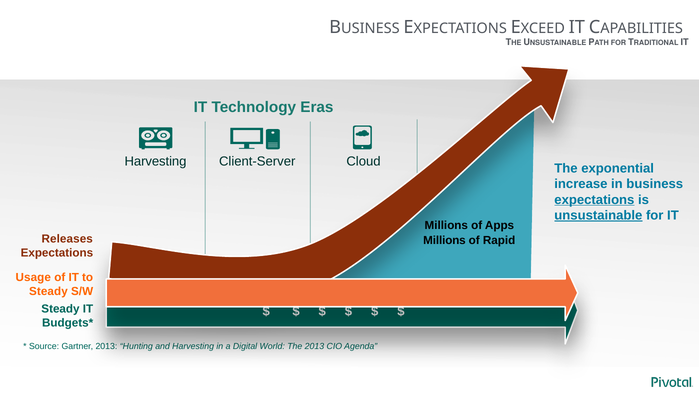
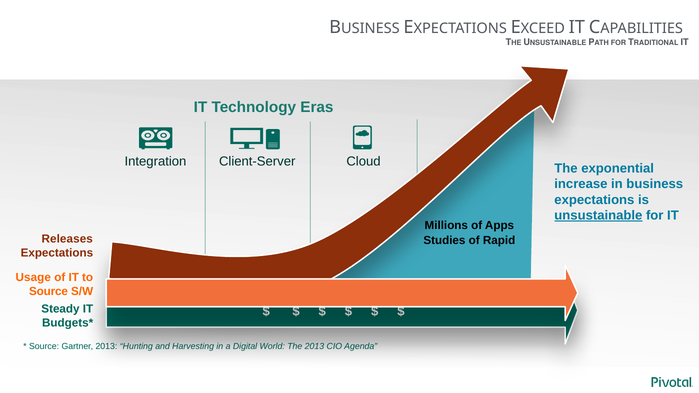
Harvesting: Harvesting -> Integration (155, 162)
expectations underline: present -> none (594, 200)
Millions: Millions -> Studies (444, 240)
Steady: Steady -> Source (49, 291)
